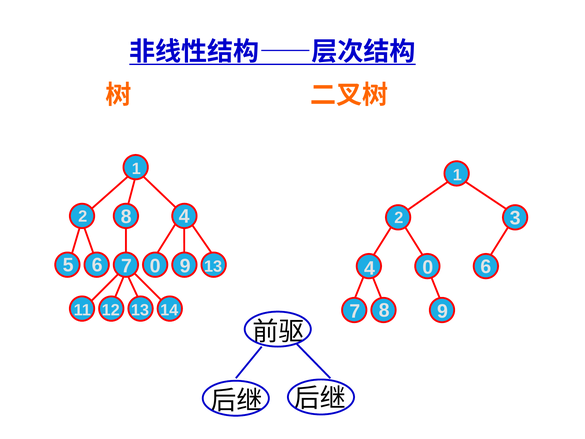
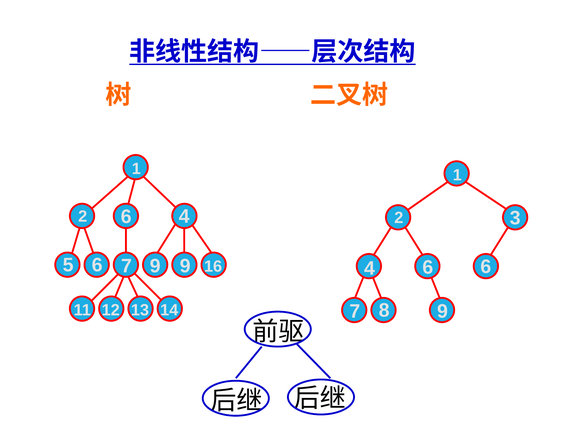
2 8: 8 -> 6 (126, 217)
7 0: 0 -> 9 (155, 266)
9 13: 13 -> 16 (213, 266)
4 0: 0 -> 6 (428, 267)
